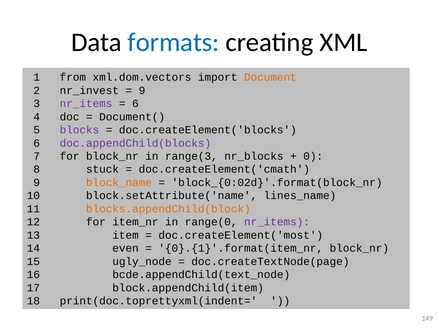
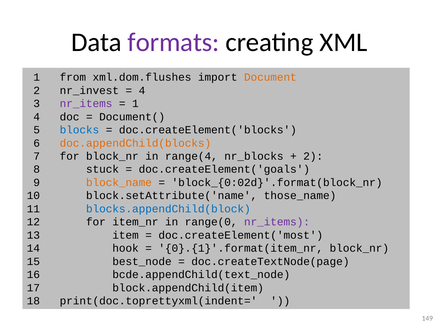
formats colour: blue -> purple (174, 42)
xml.dom.vectors: xml.dom.vectors -> xml.dom.flushes (142, 77)
9: 9 -> 4 (142, 90)
6: 6 -> 1 (135, 104)
blocks colour: purple -> blue (79, 130)
doc.appendChild(blocks colour: purple -> orange (135, 143)
range(3: range(3 -> range(4 (191, 156)
0: 0 -> 2 (313, 156)
doc.createElement('cmath: doc.createElement('cmath -> doc.createElement('goals (224, 170)
lines_name: lines_name -> those_name (300, 196)
blocks.appendChild(block colour: orange -> blue (168, 209)
even: even -> hook (126, 249)
ugly_node: ugly_node -> best_node (142, 262)
